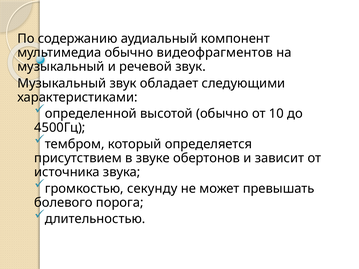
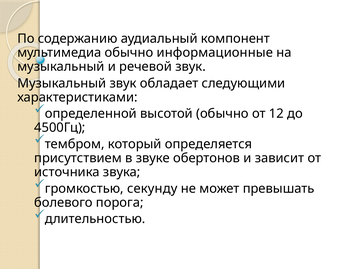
видеофрагментов: видеофрагментов -> информационные (215, 53)
10: 10 -> 12 (276, 114)
